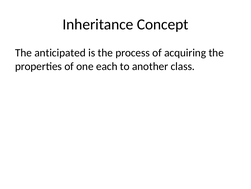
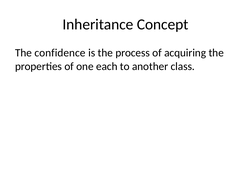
anticipated: anticipated -> confidence (60, 53)
